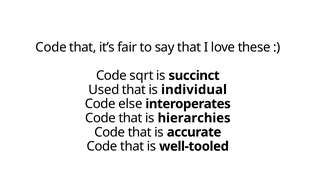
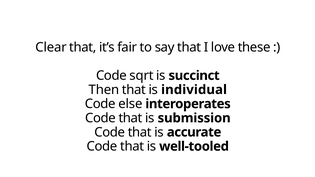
Code: Code -> Clear (51, 47)
Used: Used -> Then (104, 90)
hierarchies: hierarchies -> submission (194, 118)
